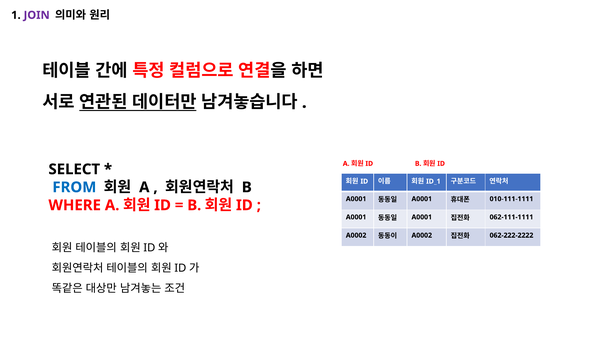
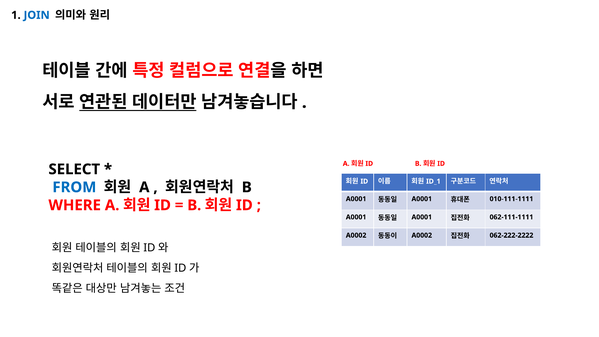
JOIN colour: purple -> blue (37, 15)
